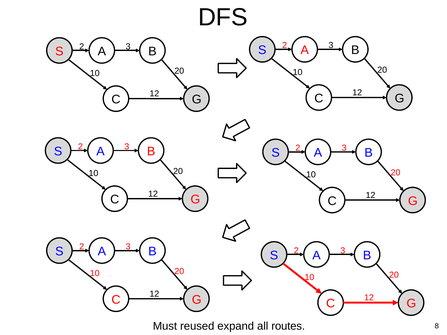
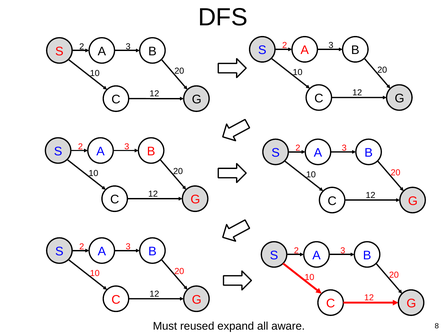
routes: routes -> aware (288, 327)
